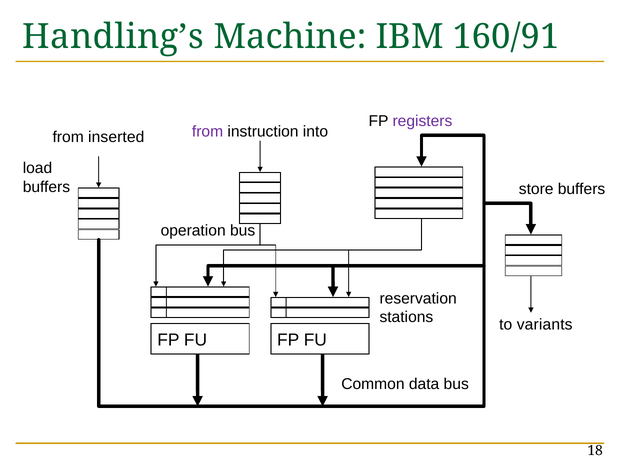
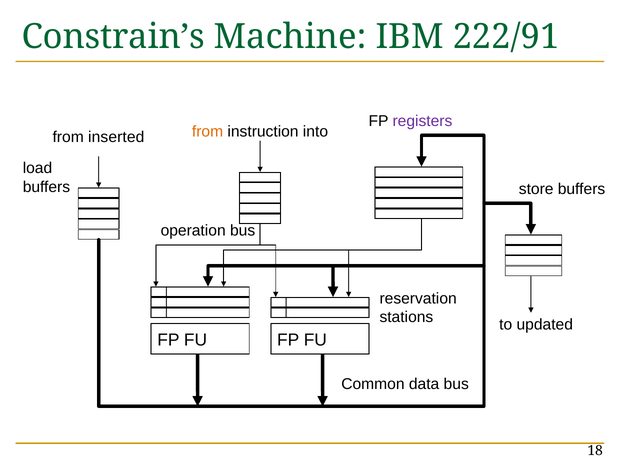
Handling’s: Handling’s -> Constrain’s (113, 37)
160/91: 160/91 -> 222/91 (506, 37)
from colour: purple -> orange (208, 132)
variants: variants -> updated (545, 324)
